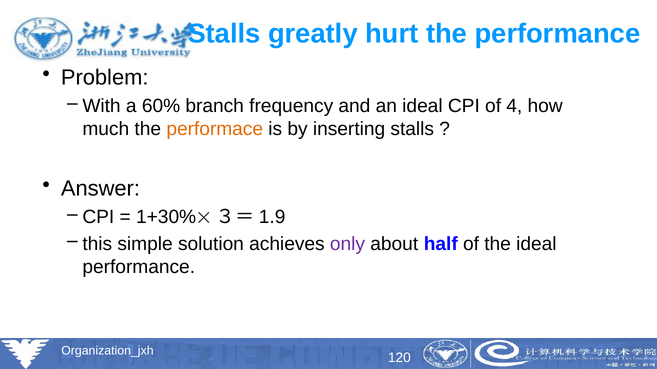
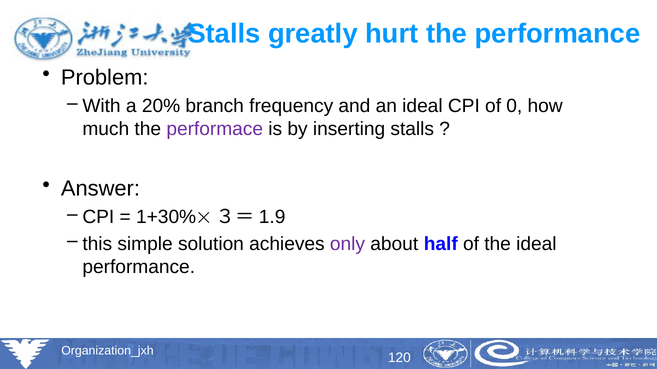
60%: 60% -> 20% (161, 106)
4: 4 -> 0 (514, 106)
performace colour: orange -> purple (215, 129)
